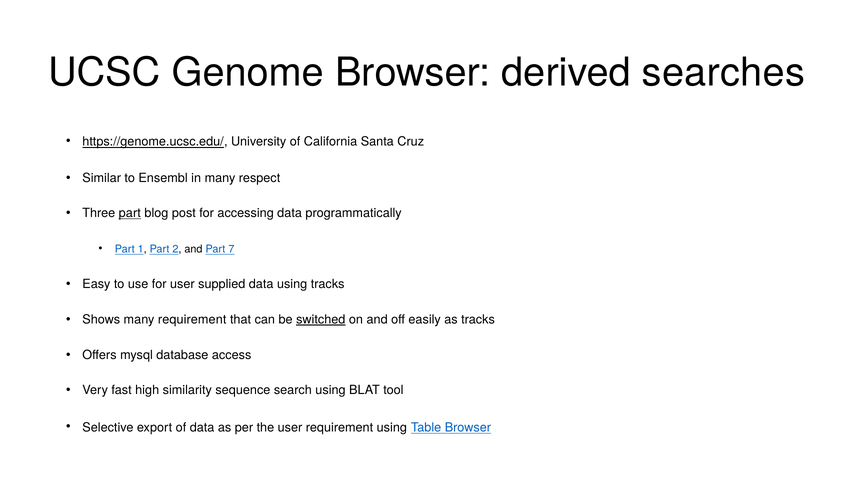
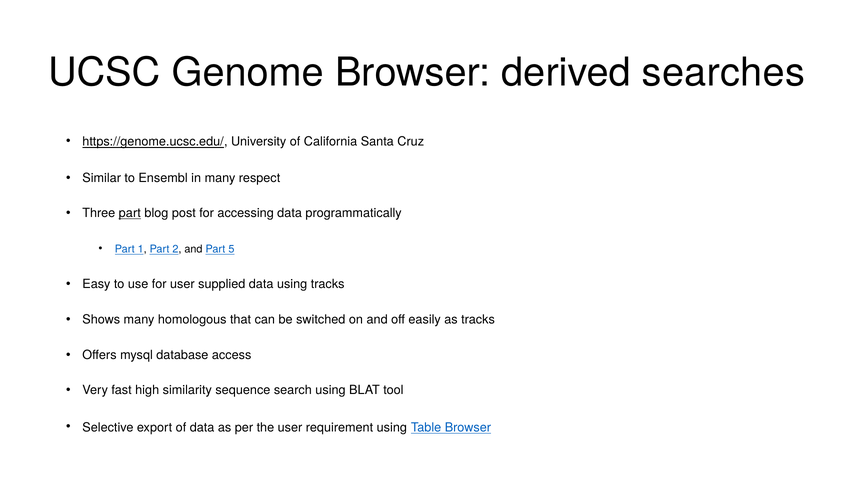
7: 7 -> 5 (231, 249)
many requirement: requirement -> homologous (192, 319)
switched underline: present -> none (321, 319)
